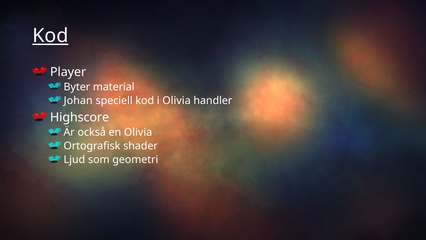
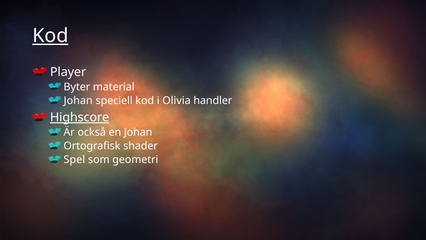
Highscore underline: none -> present (80, 117)
en Olivia: Olivia -> Johan (138, 132)
Ljud: Ljud -> Spel (74, 159)
